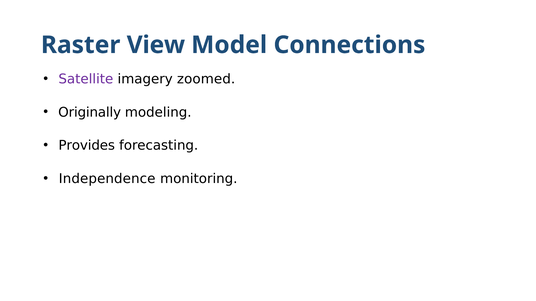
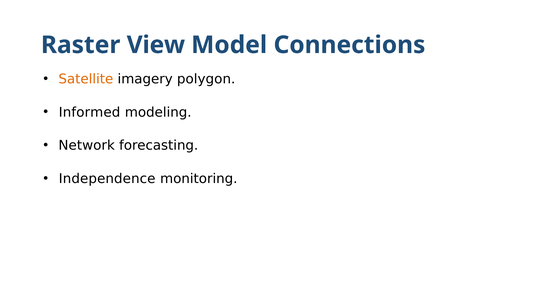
Satellite colour: purple -> orange (86, 79)
zoomed: zoomed -> polygon (206, 79)
Originally: Originally -> Informed (90, 113)
Provides: Provides -> Network (87, 146)
